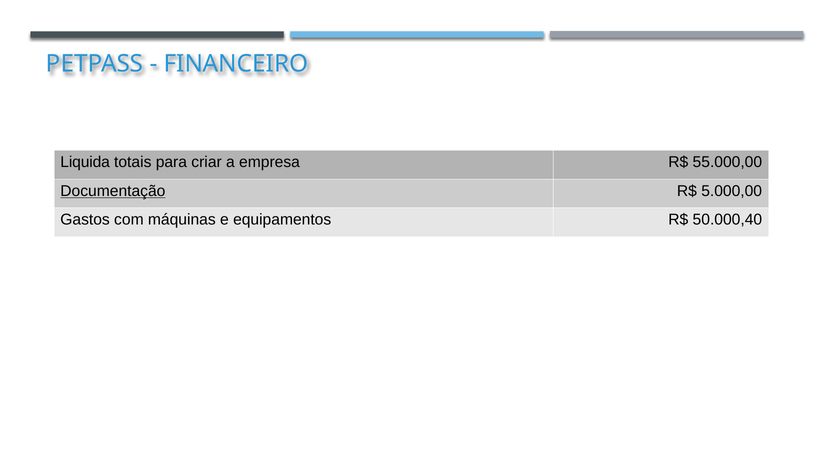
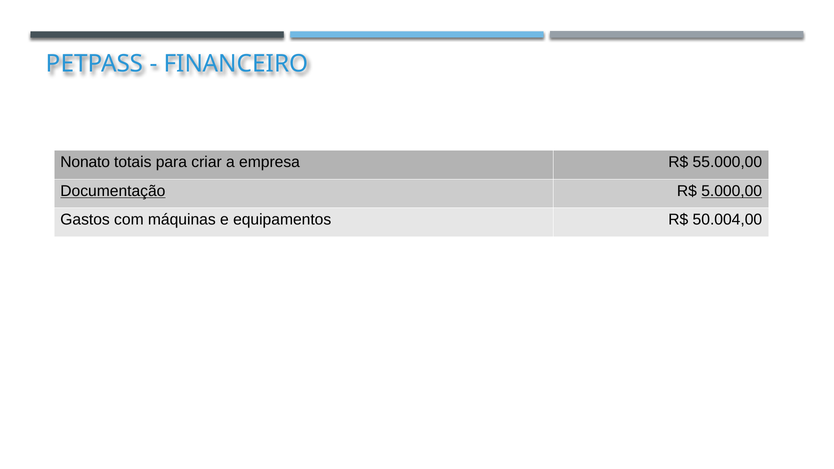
Liquida: Liquida -> Nonato (85, 162)
5.000,00 underline: none -> present (732, 191)
50.000,40: 50.000,40 -> 50.004,00 (727, 220)
